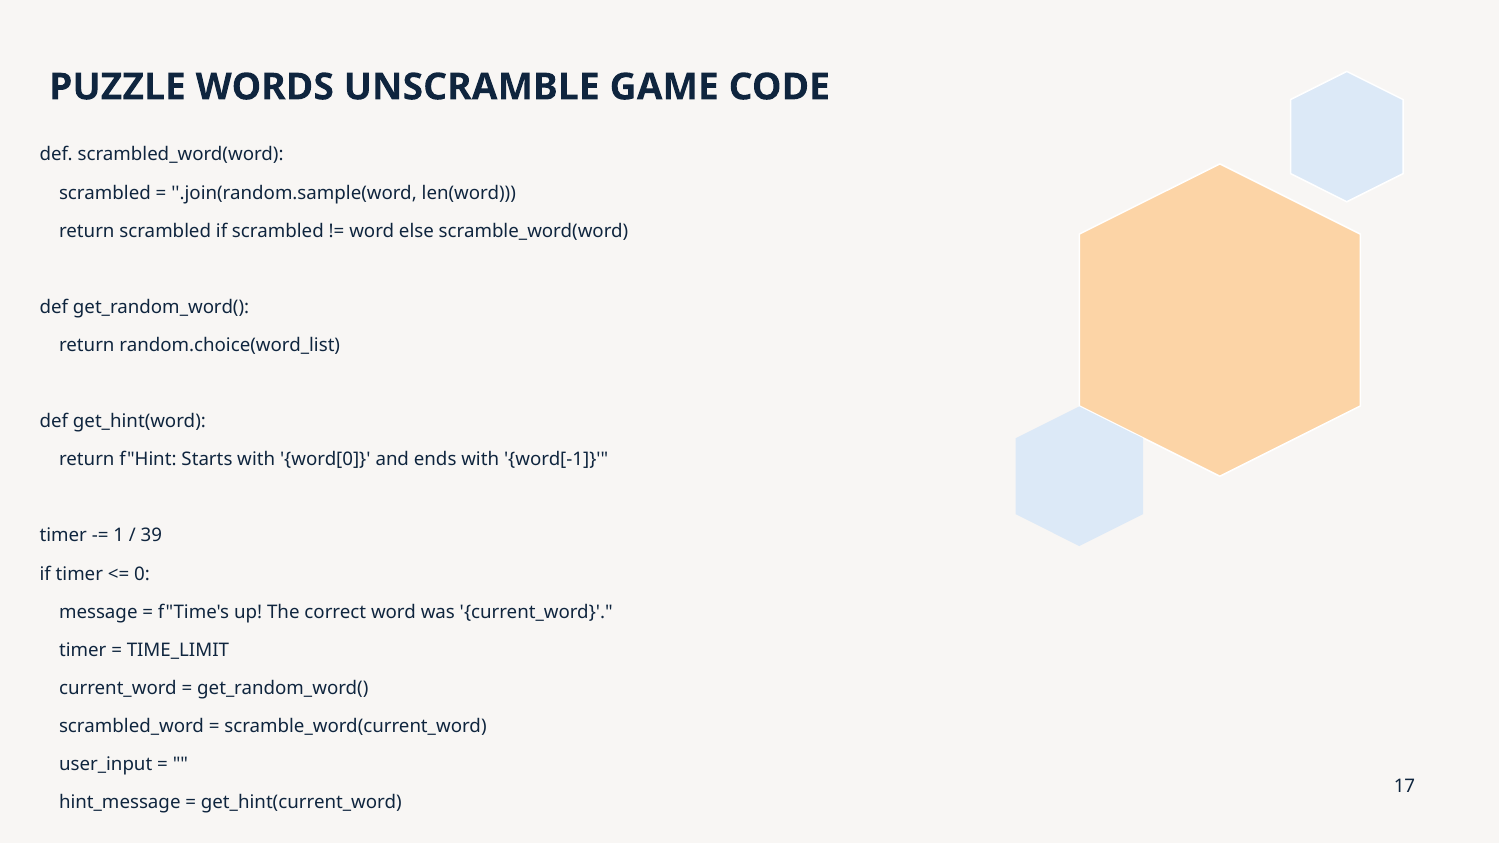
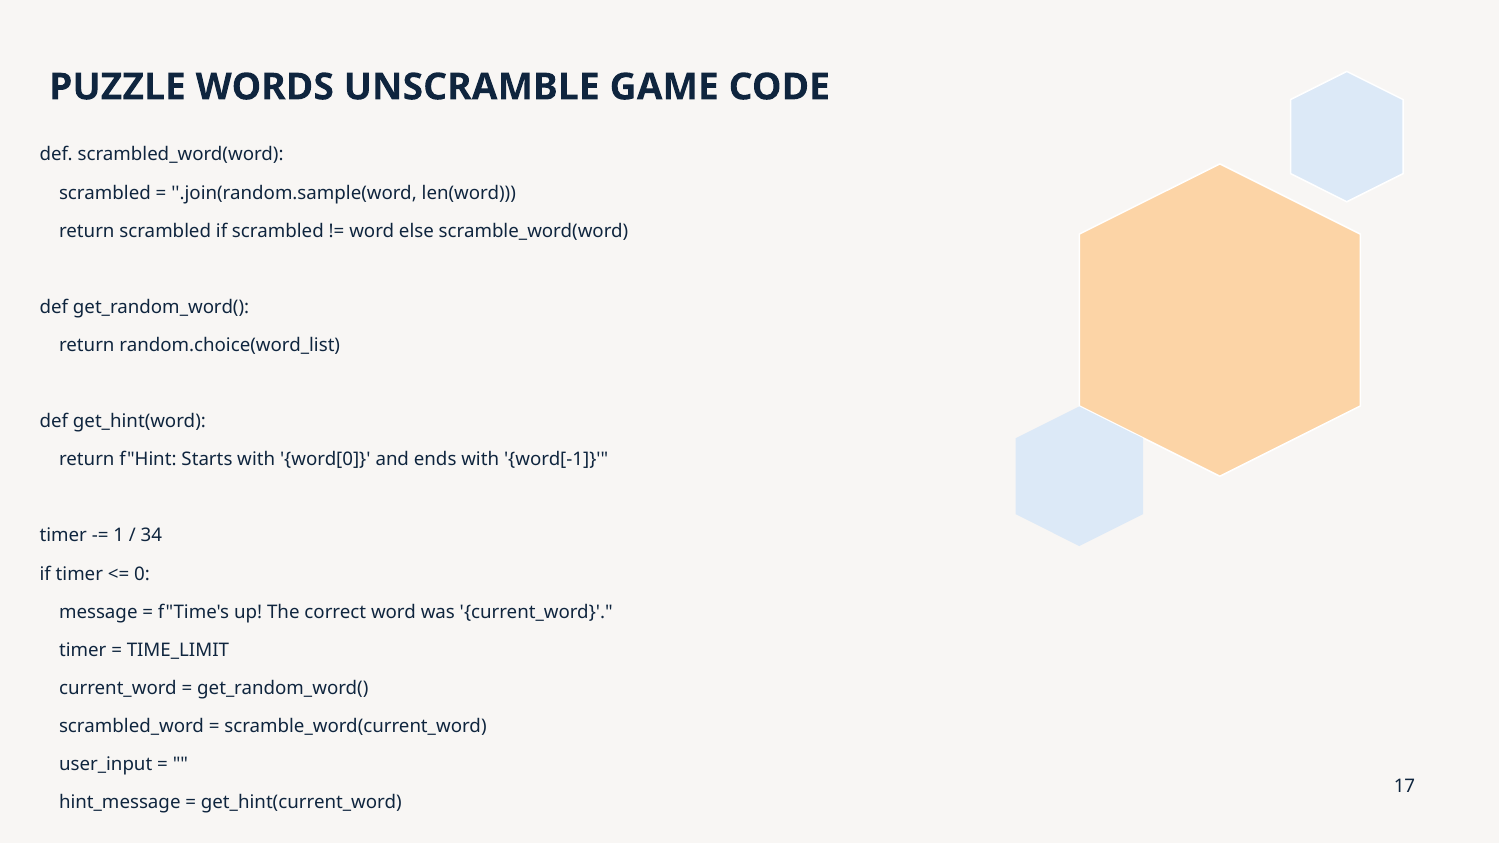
39: 39 -> 34 (151, 536)
